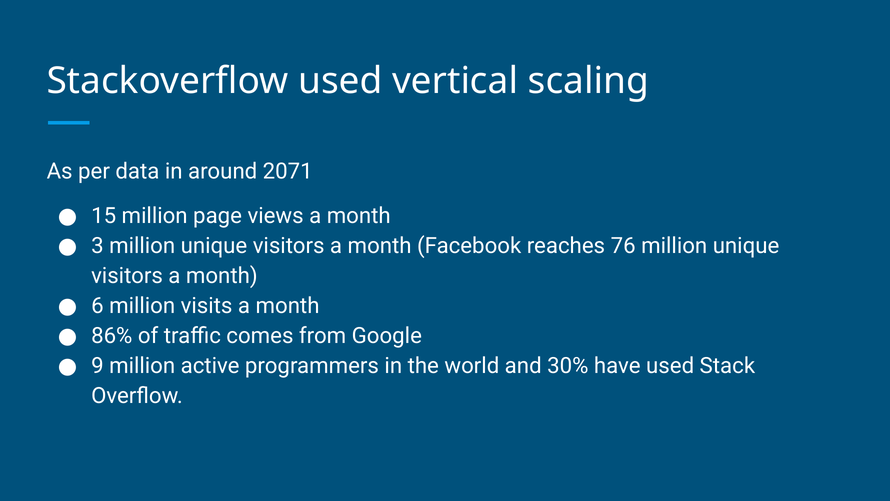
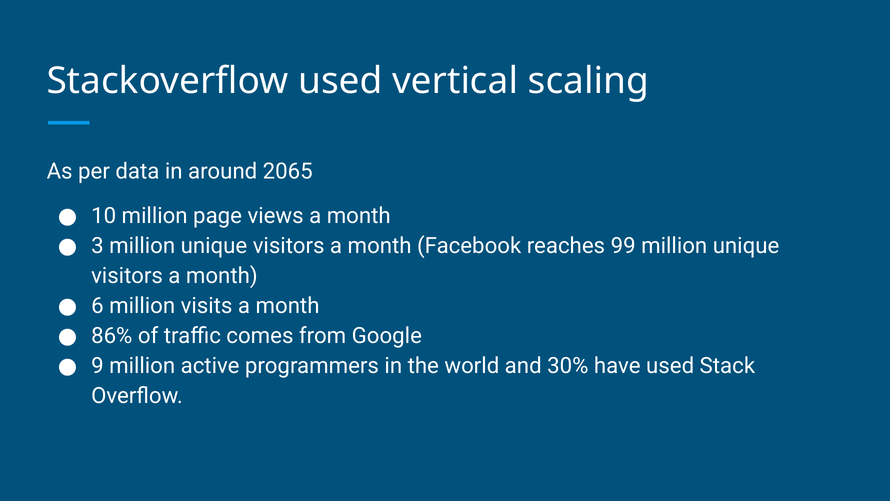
2071: 2071 -> 2065 (288, 171)
15: 15 -> 10 (104, 216)
76: 76 -> 99 (623, 246)
